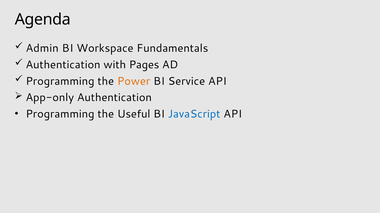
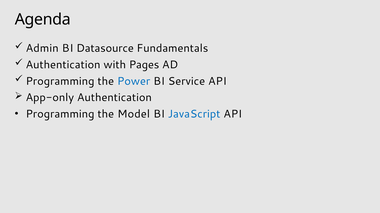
Workspace: Workspace -> Datasource (105, 48)
Power colour: orange -> blue (134, 81)
Useful: Useful -> Model (134, 114)
